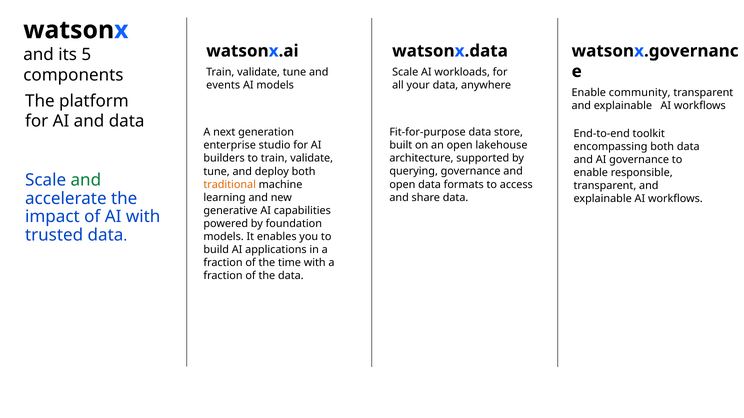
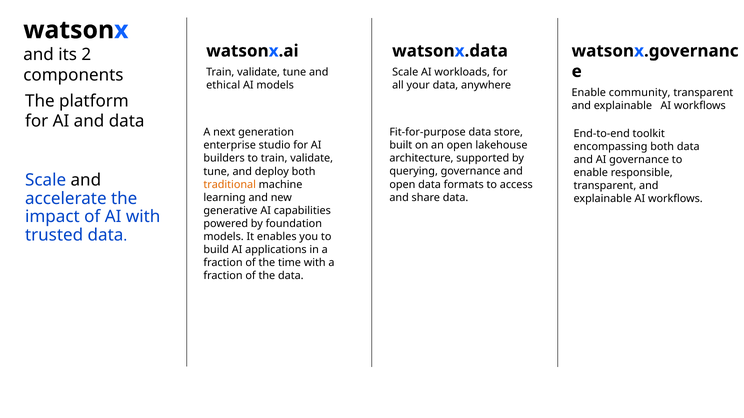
5: 5 -> 2 (86, 55)
events: events -> ethical (223, 85)
and colour: green -> black (86, 180)
